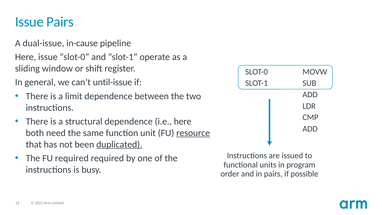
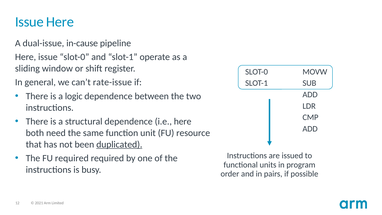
Issue Pairs: Pairs -> Here (60, 22)
until-issue: until-issue -> rate-issue (112, 82)
limit: limit -> logic (74, 96)
resource underline: present -> none (193, 133)
